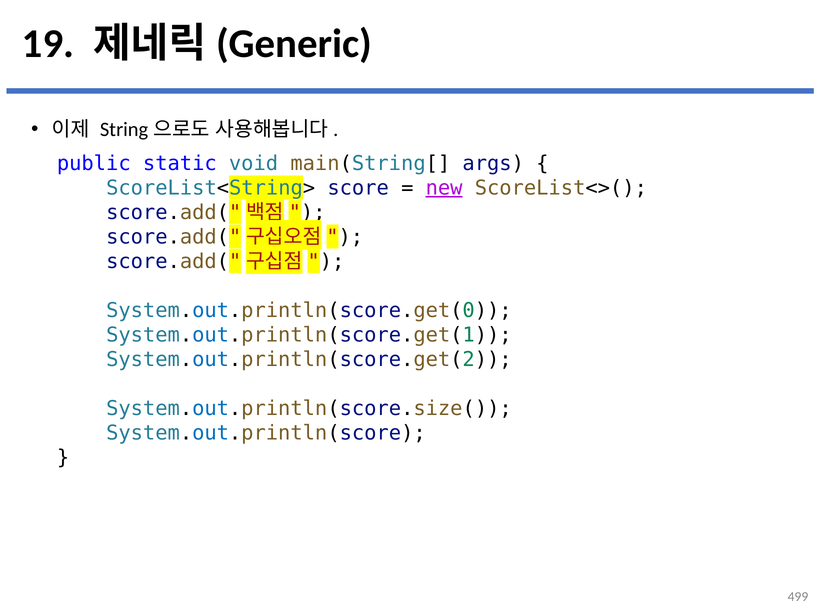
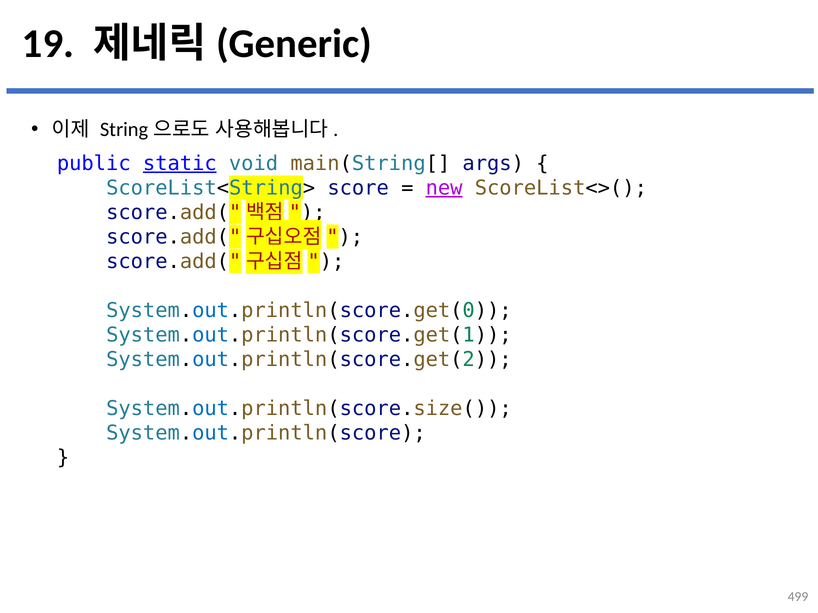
static underline: none -> present (180, 163)
